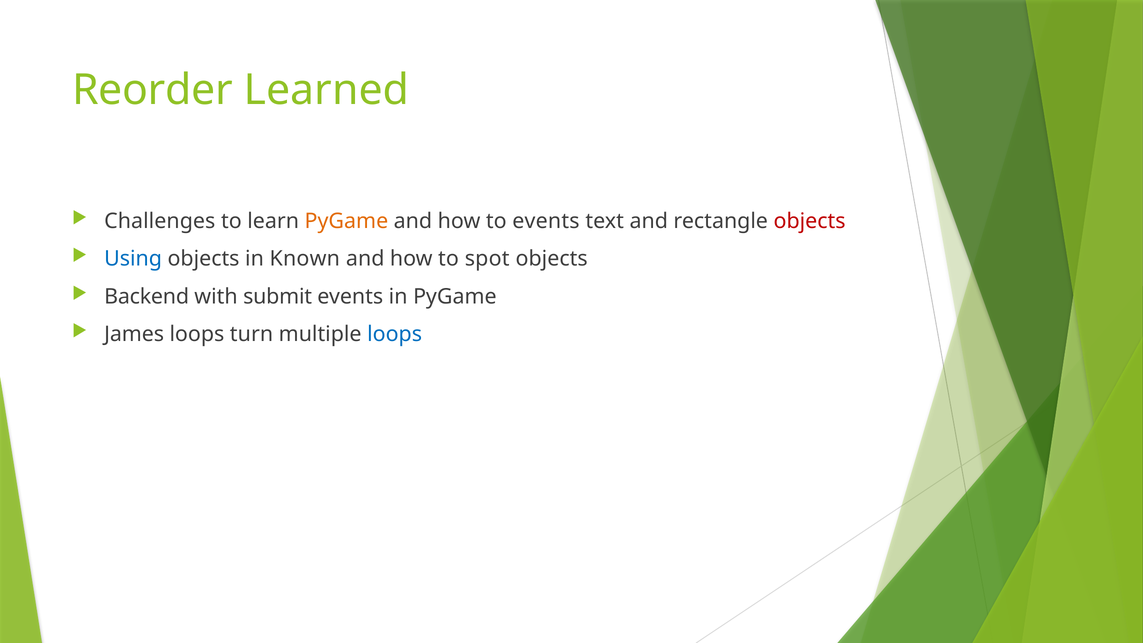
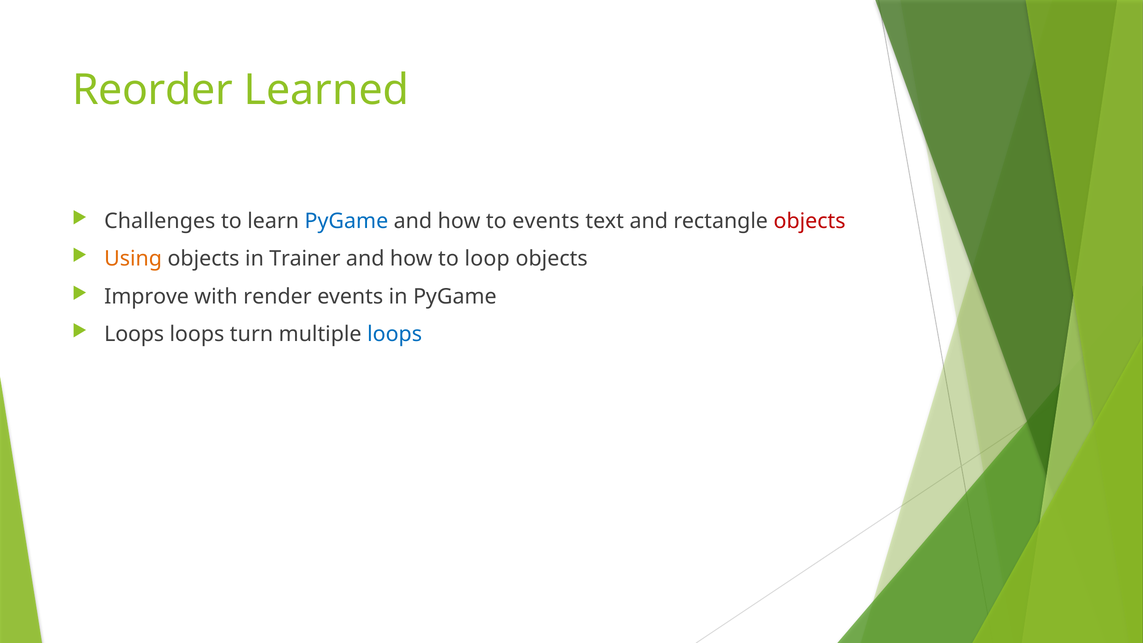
PyGame colour: orange -> blue (346, 221)
Using colour: blue -> orange (133, 259)
Known: Known -> Trainer (305, 259)
spot: spot -> loop (487, 259)
Backend: Backend -> Improve (147, 296)
submit: submit -> render (277, 296)
James: James -> Loops (134, 334)
